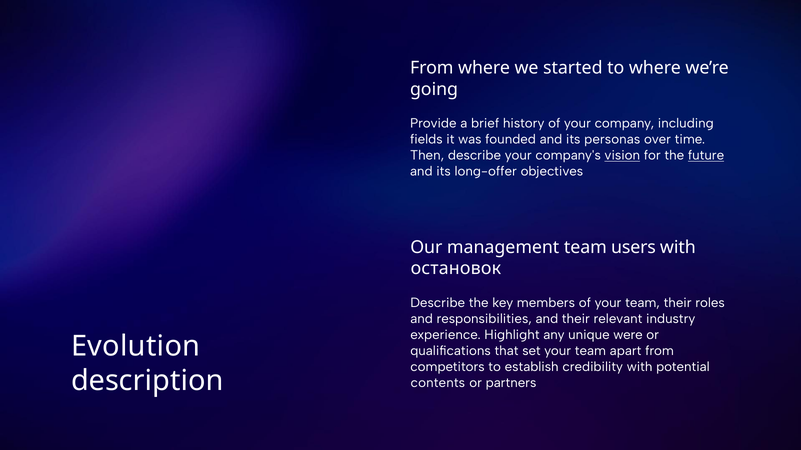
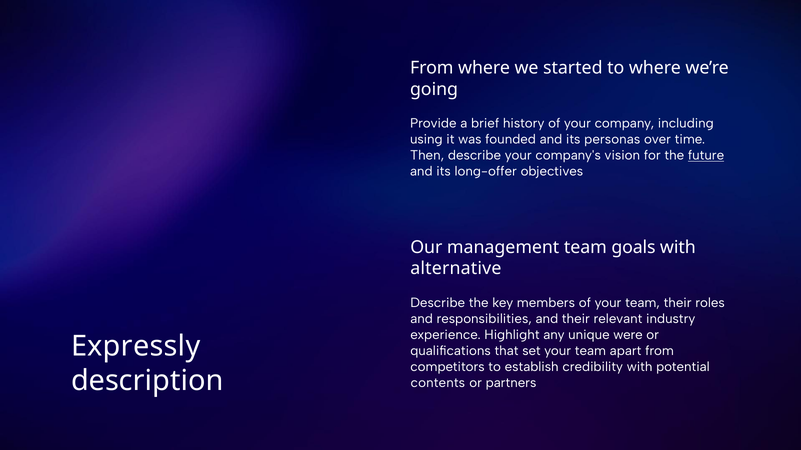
fields: fields -> using (426, 140)
vision underline: present -> none (622, 156)
users: users -> goals (633, 247)
остановок: остановок -> alternative (456, 269)
Evolution: Evolution -> Expressly (136, 347)
